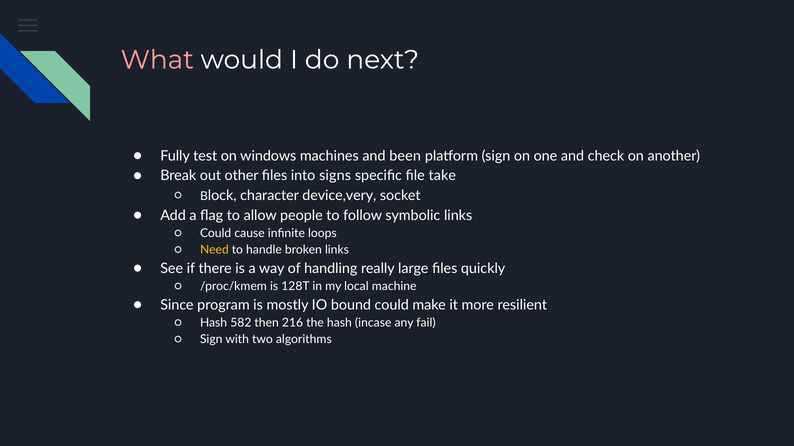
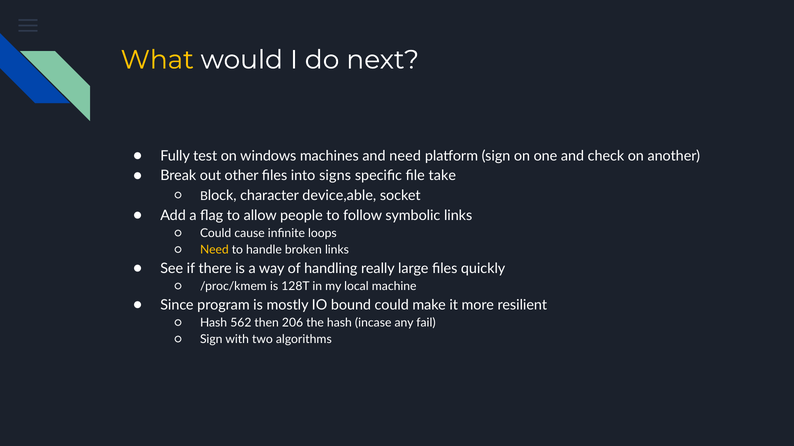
What colour: pink -> yellow (157, 60)
and been: been -> need (405, 156)
device,very: device,very -> device,able (339, 196)
582: 582 -> 562 (241, 323)
216: 216 -> 206 (293, 323)
